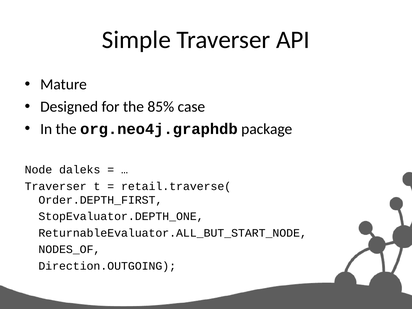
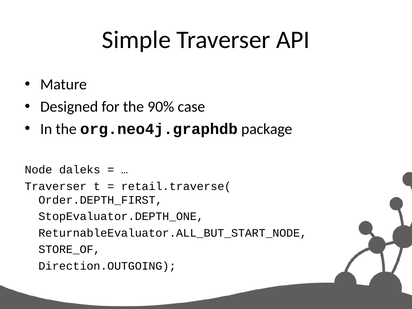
85%: 85% -> 90% (161, 107)
NODES_OF: NODES_OF -> STORE_OF (69, 249)
